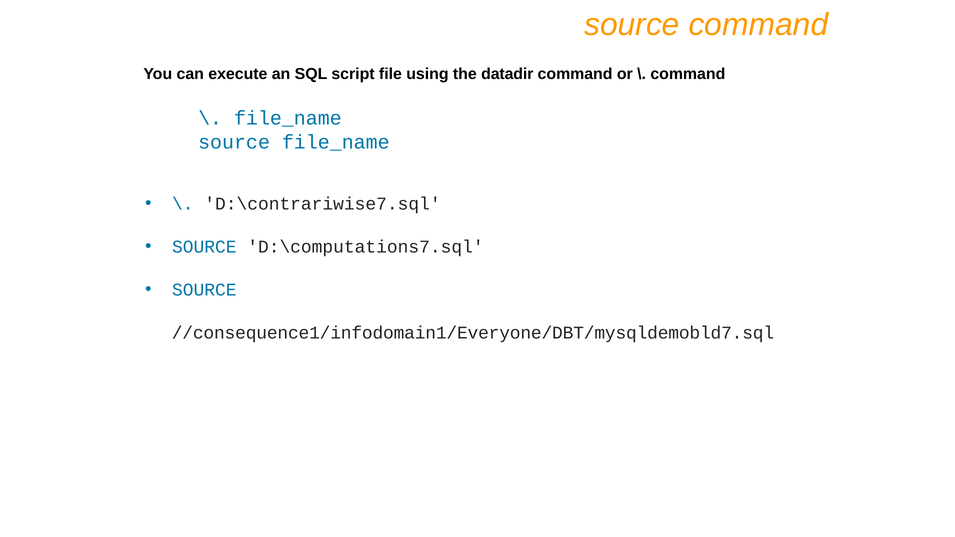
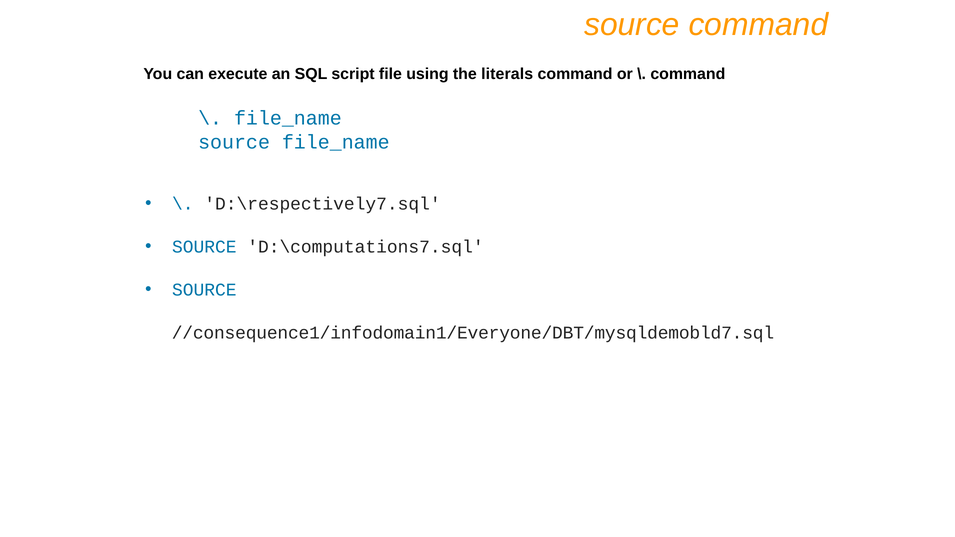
datadir: datadir -> literals (507, 74)
D:\contrariwise7.sql: D:\contrariwise7.sql -> D:\respectively7.sql (322, 204)
